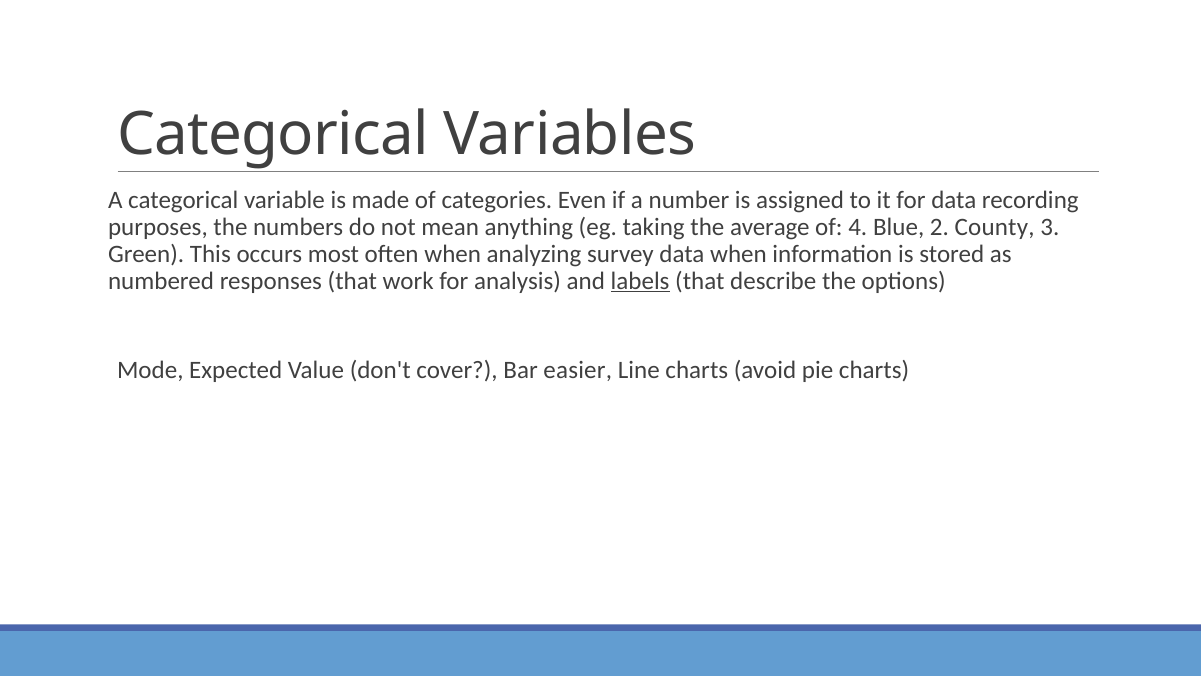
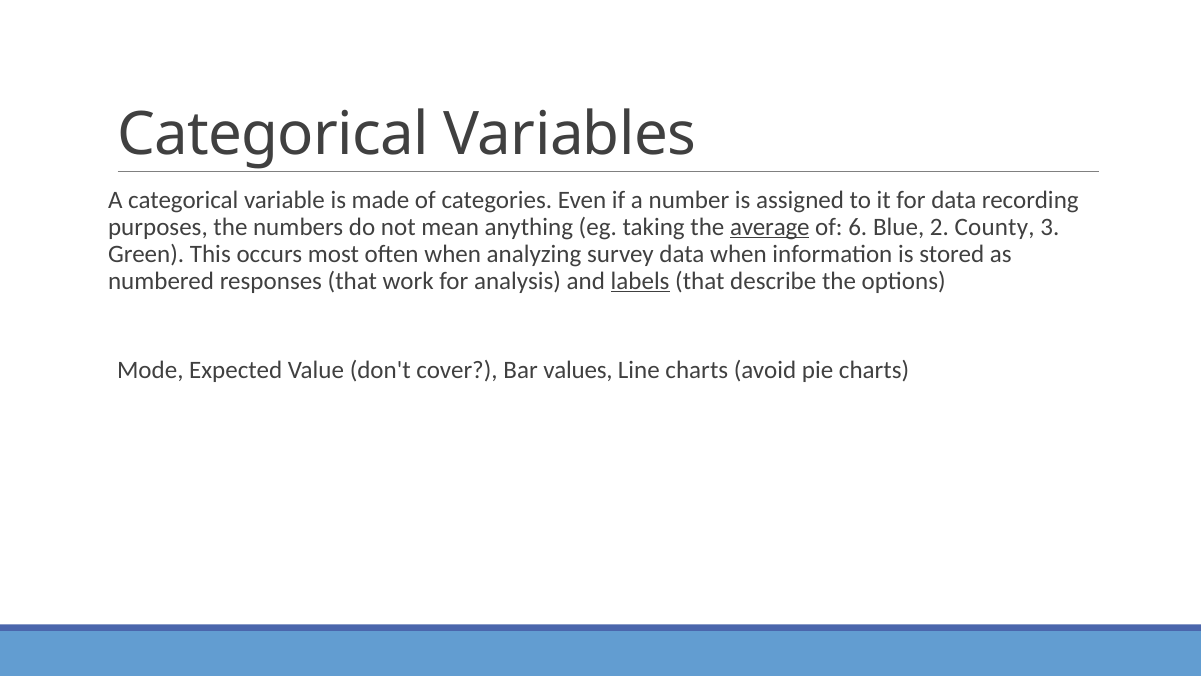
average underline: none -> present (770, 227)
4: 4 -> 6 (858, 227)
easier: easier -> values (578, 370)
